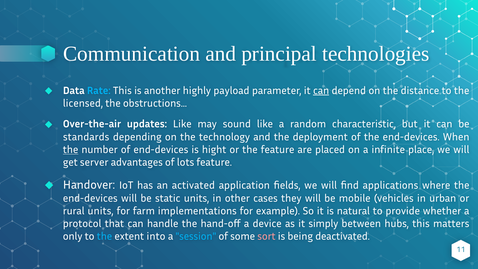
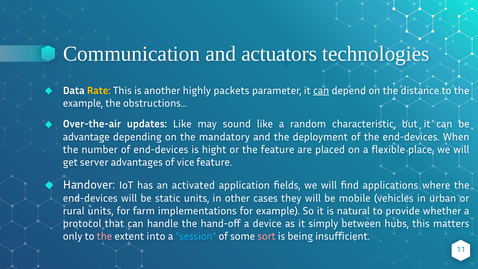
principal: principal -> actuators (279, 54)
Rate colour: light blue -> yellow (99, 90)
payload: payload -> packets (231, 90)
licensed: licensed -> example (83, 103)
standards: standards -> advantage (86, 137)
technology: technology -> mandatory (224, 137)
the underline: present -> none (71, 150)
infinite: infinite -> flexible (388, 150)
lots: lots -> vice (186, 162)
the colour: light blue -> pink (104, 236)
deactivated: deactivated -> insufficient (342, 236)
